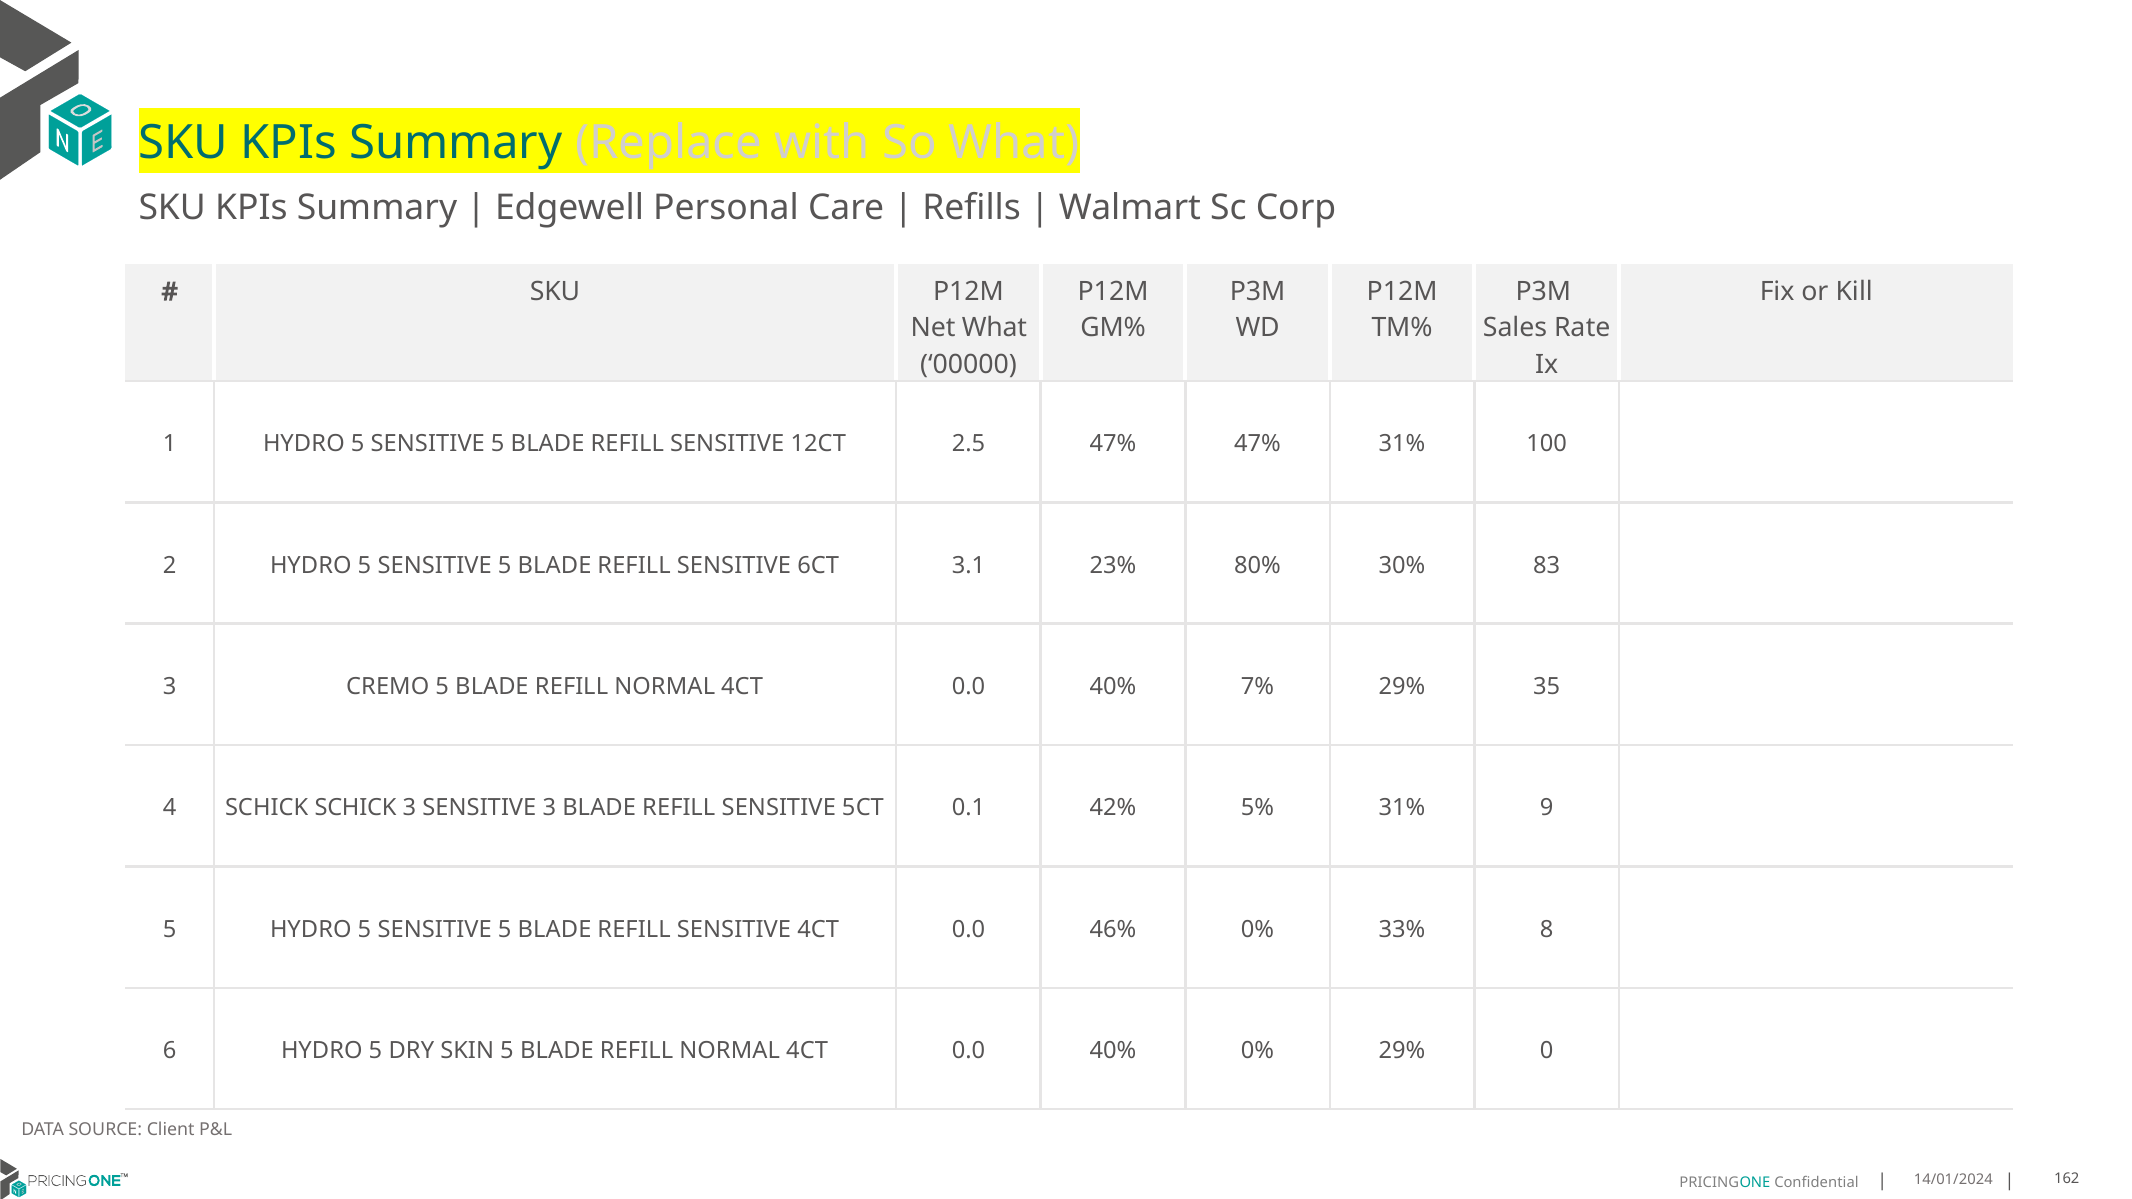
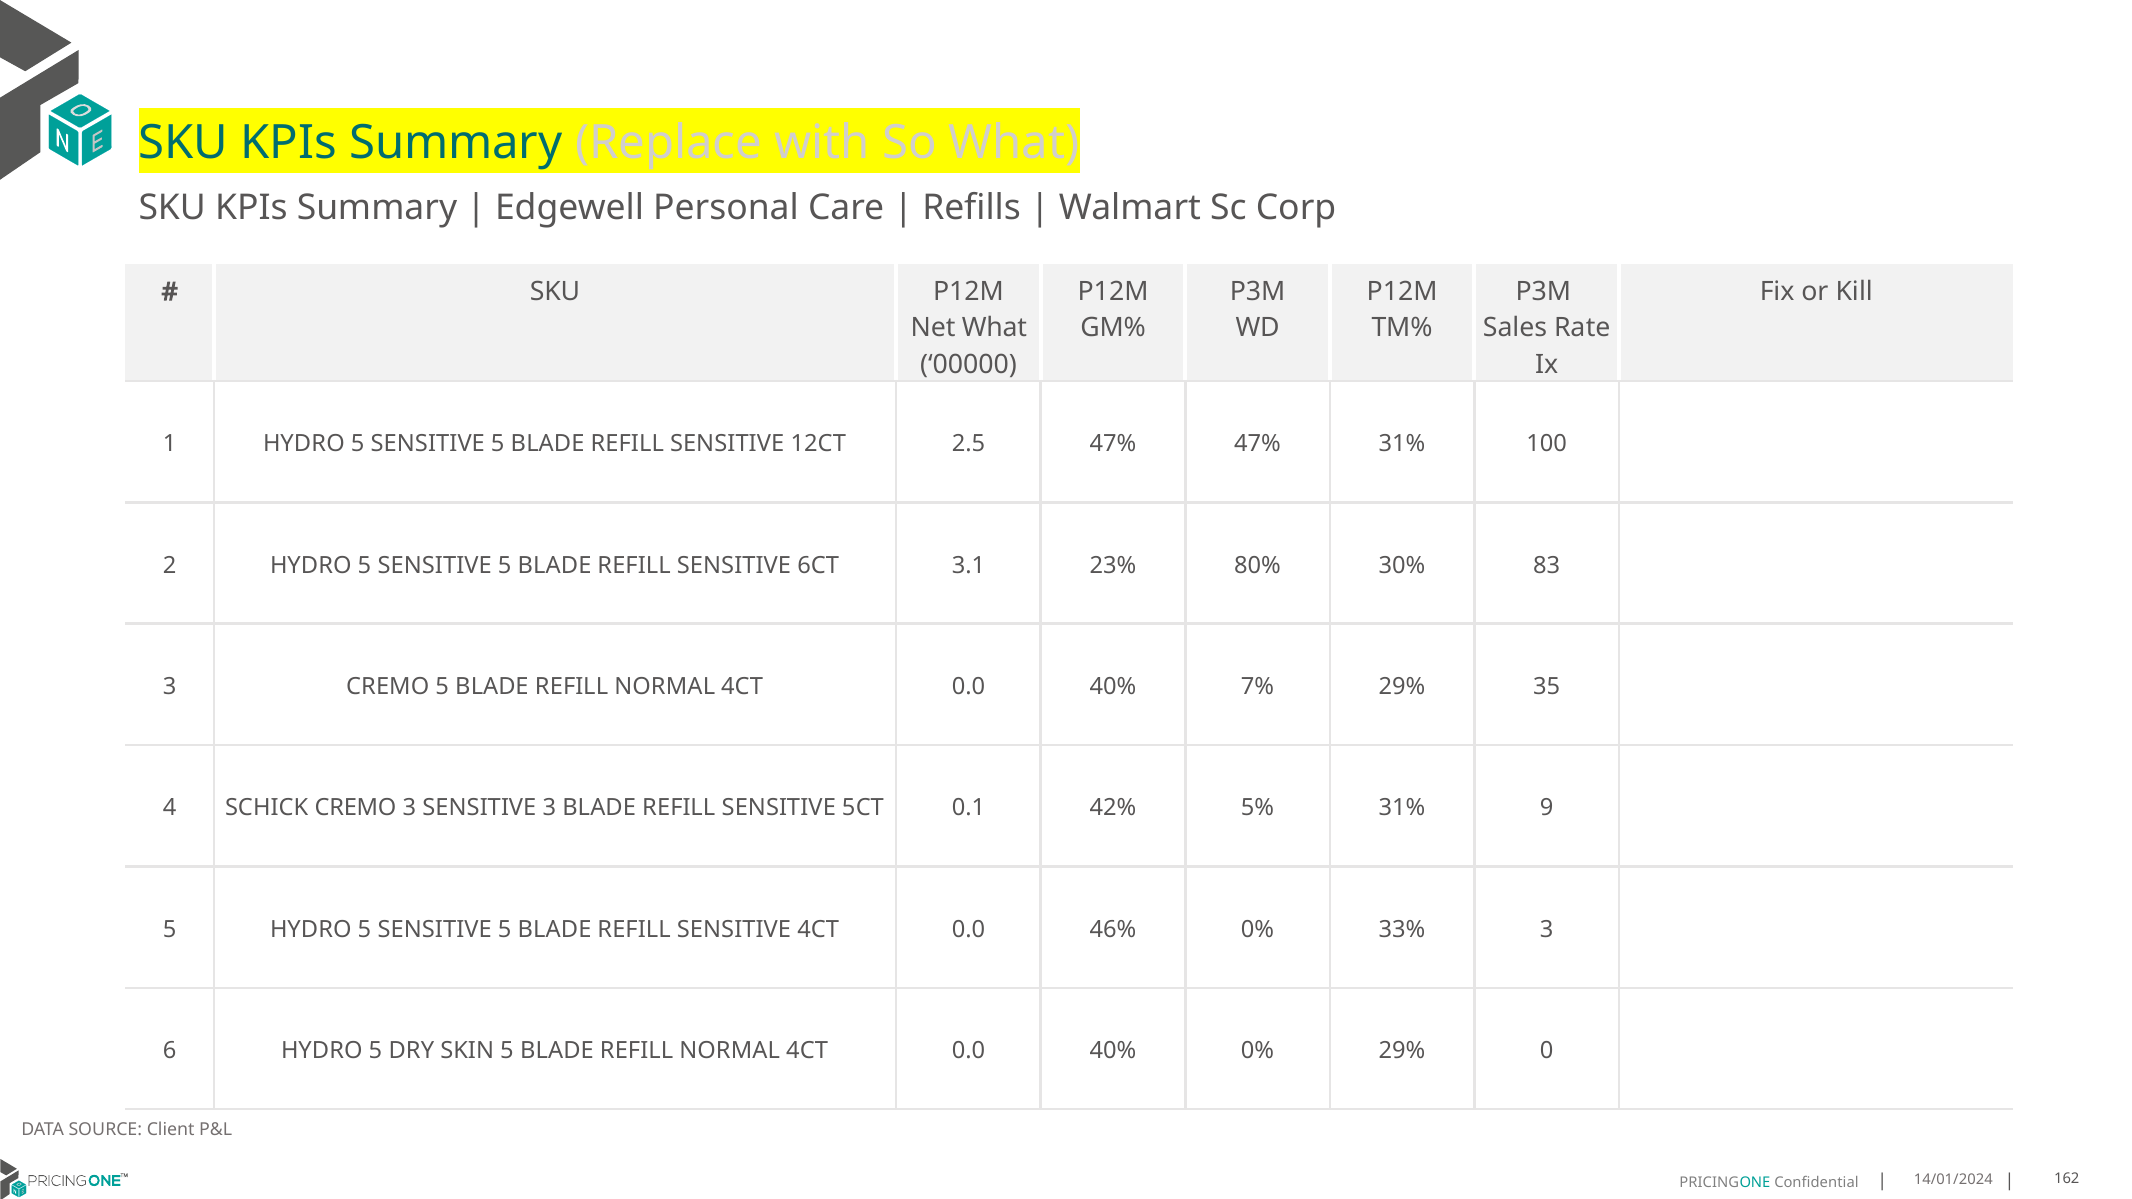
SCHICK SCHICK: SCHICK -> CREMO (355, 808)
33% 8: 8 -> 3 (1547, 930)
